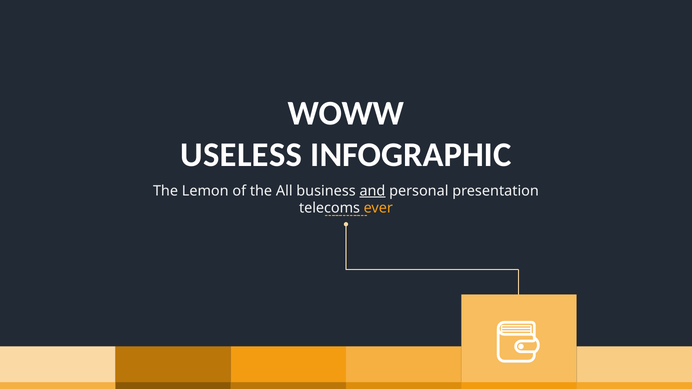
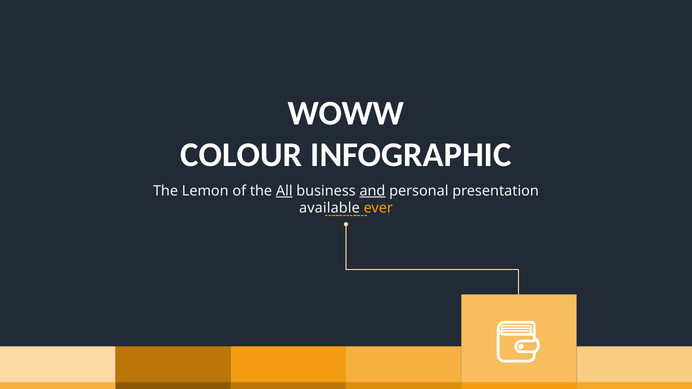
USELESS: USELESS -> COLOUR (241, 155)
All underline: none -> present (284, 191)
telecoms: telecoms -> available (329, 208)
